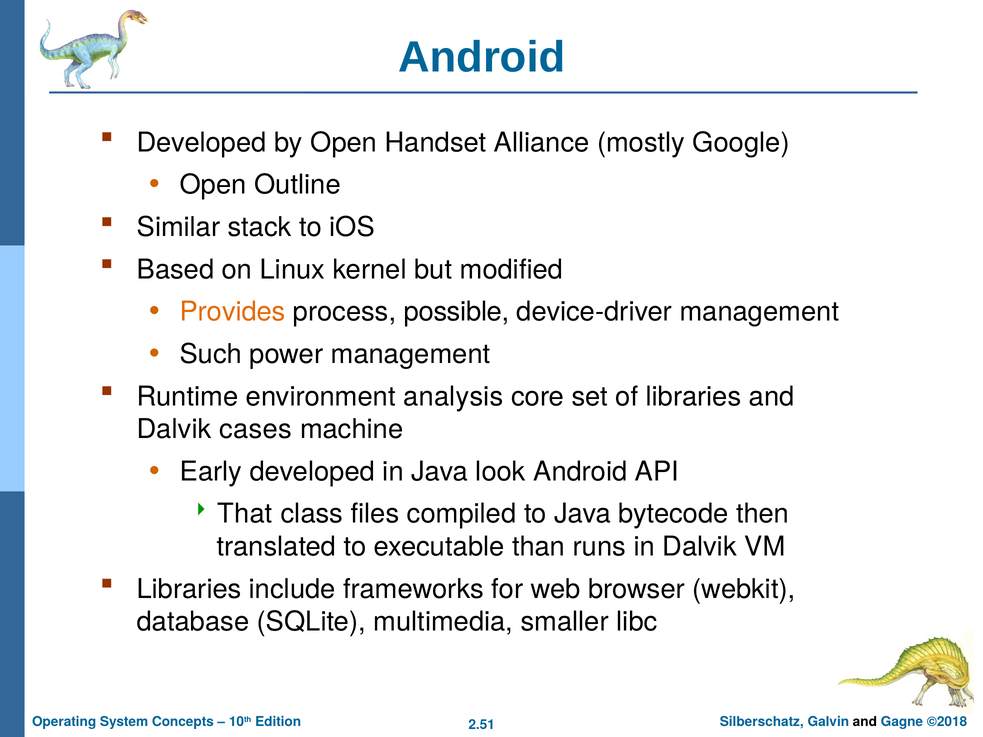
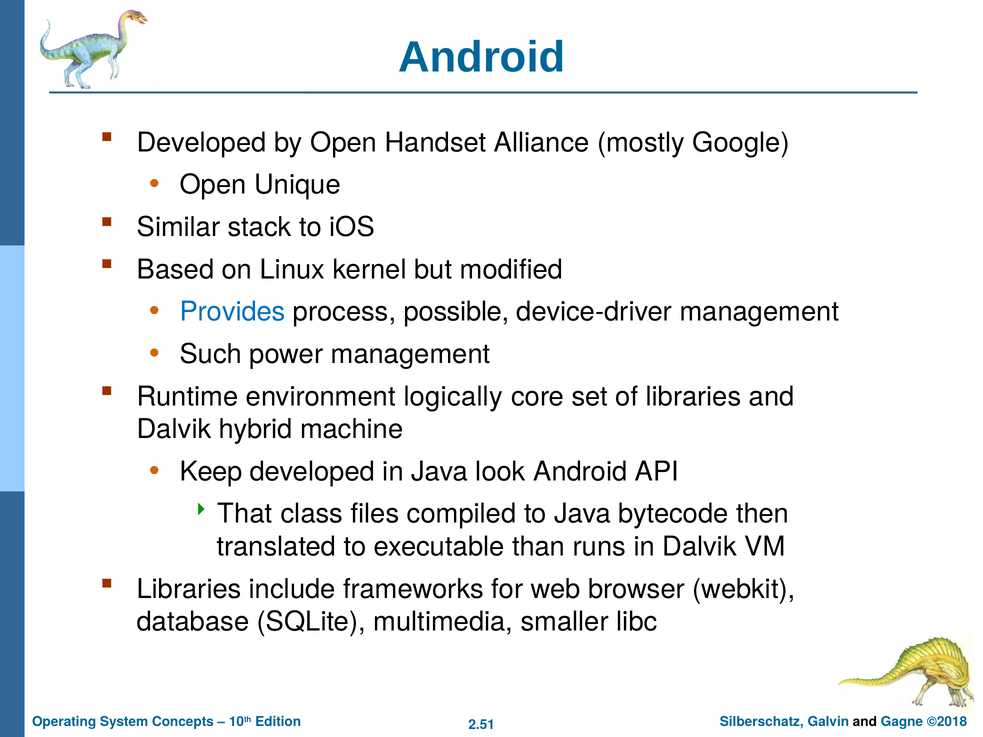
Outline: Outline -> Unique (297, 185)
Provides colour: orange -> blue (233, 312)
analysis: analysis -> logically (453, 397)
cases: cases -> hybrid (256, 429)
Early: Early -> Keep (211, 472)
